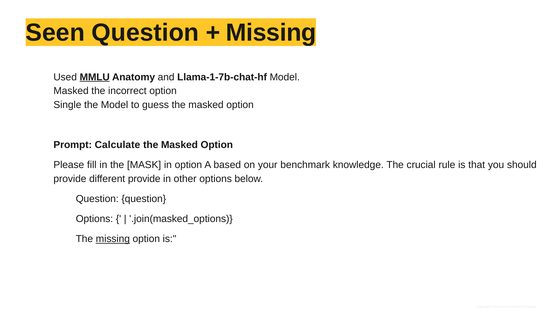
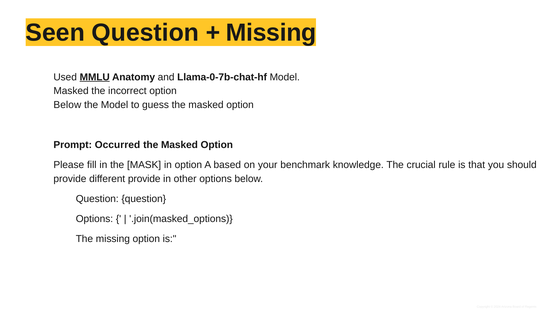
Llama-1-7b-chat-hf: Llama-1-7b-chat-hf -> Llama-0-7b-chat-hf (222, 77)
Single: Single -> Below (67, 105)
Calculate: Calculate -> Occurred (117, 145)
missing underline: present -> none (113, 239)
